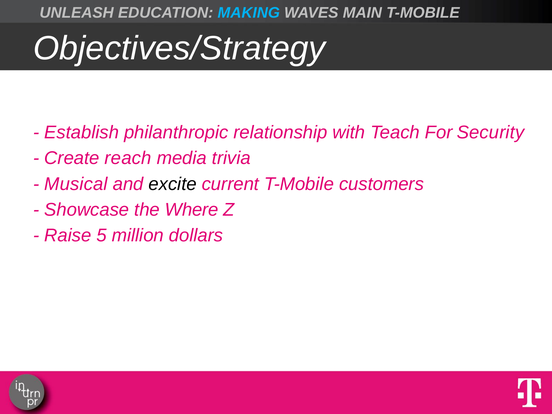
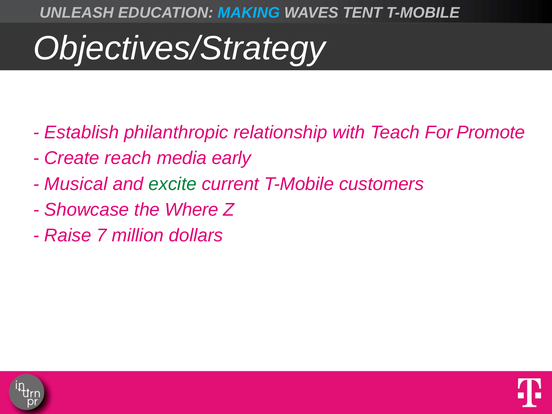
MAIN: MAIN -> TENT (362, 13)
Security: Security -> Promote (491, 132)
trivia: trivia -> early (232, 158)
excite colour: black -> green (173, 184)
5: 5 -> 7 (102, 235)
